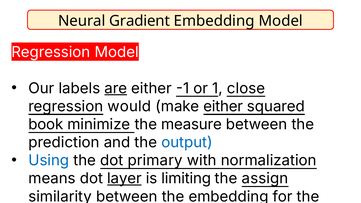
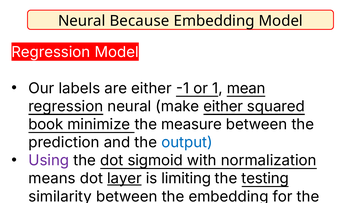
Gradient: Gradient -> Because (139, 21)
are underline: present -> none (116, 88)
close: close -> mean (246, 88)
regression would: would -> neural (129, 106)
Using colour: blue -> purple (49, 161)
primary: primary -> sigmoid (155, 161)
assign: assign -> testing (265, 179)
